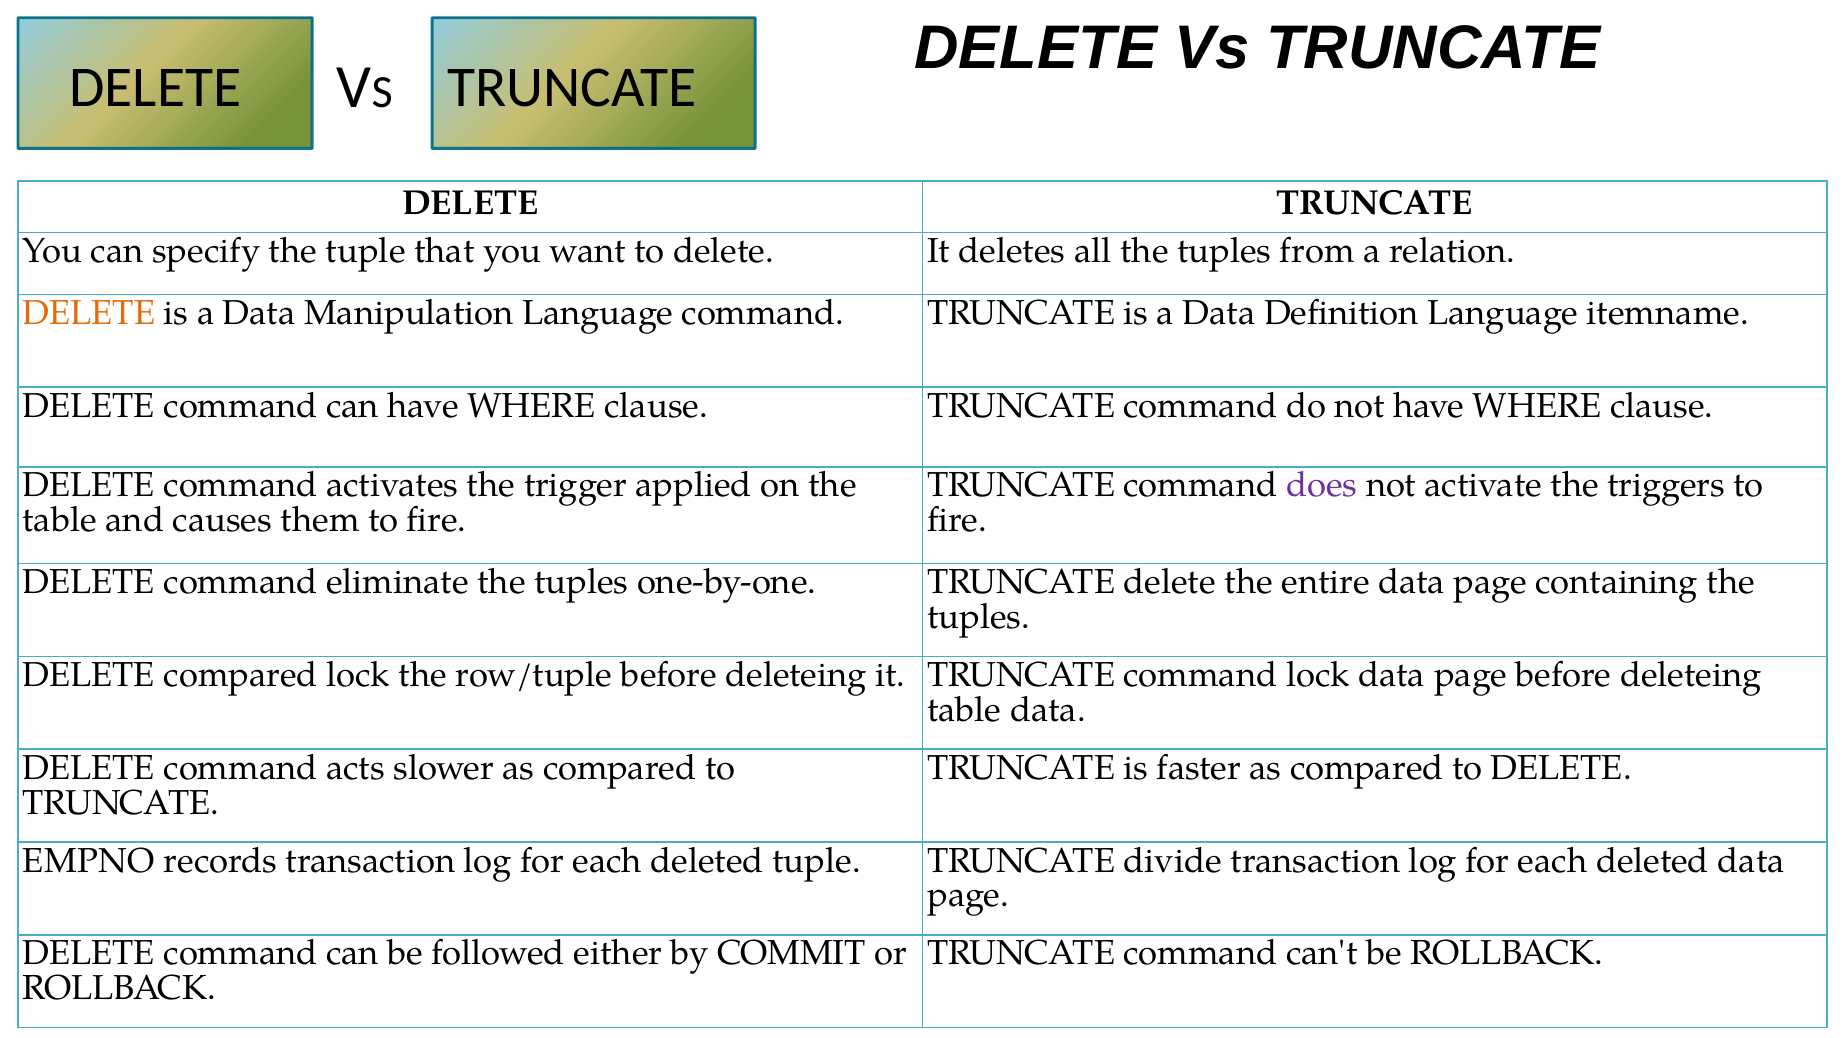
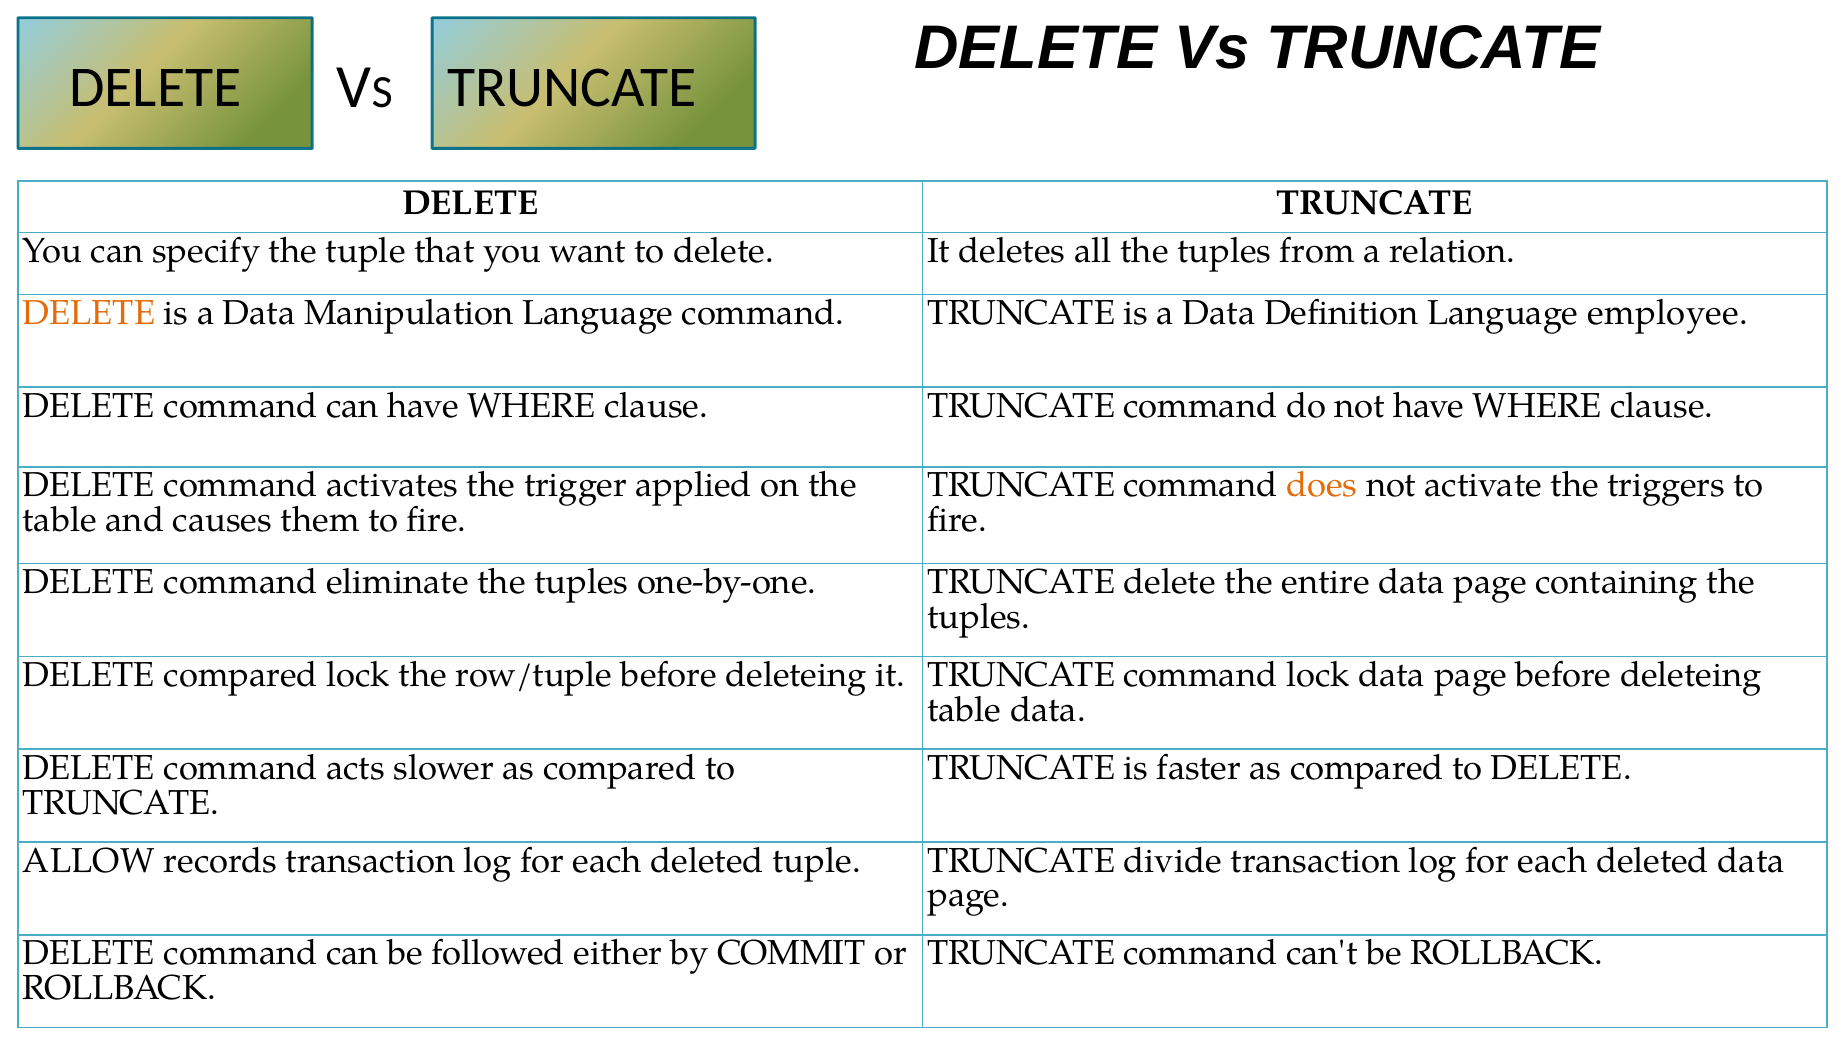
itemname: itemname -> employee (1668, 313)
does colour: purple -> orange (1322, 485)
EMPNO: EMPNO -> ALLOW (89, 861)
